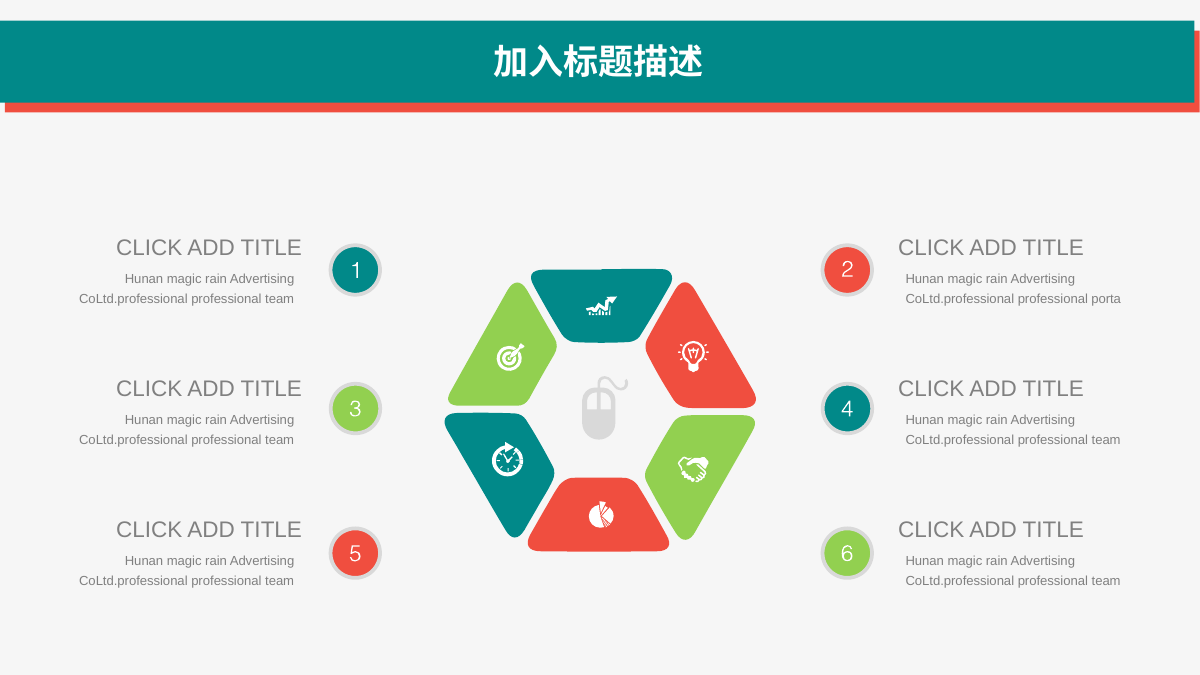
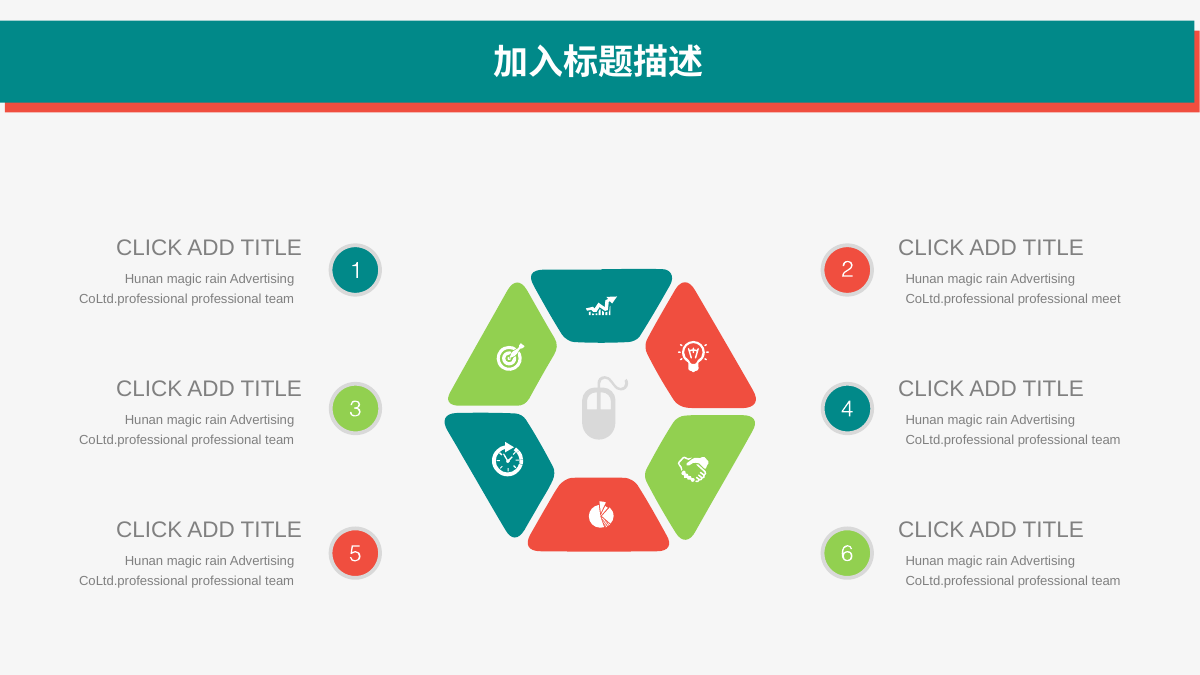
porta: porta -> meet (1106, 299)
